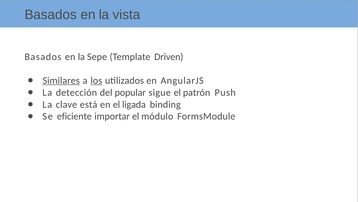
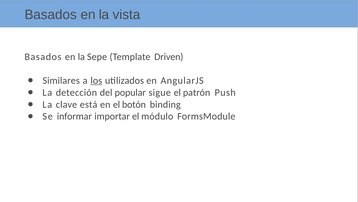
Similares underline: present -> none (61, 80)
ligada: ligada -> botón (134, 104)
eficiente: eficiente -> informar (74, 116)
